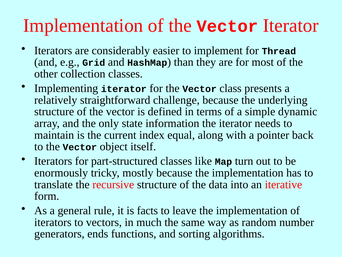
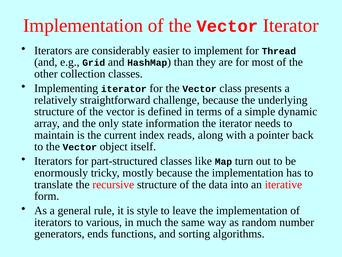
equal: equal -> reads (181, 135)
facts: facts -> style (147, 210)
vectors: vectors -> various (104, 222)
